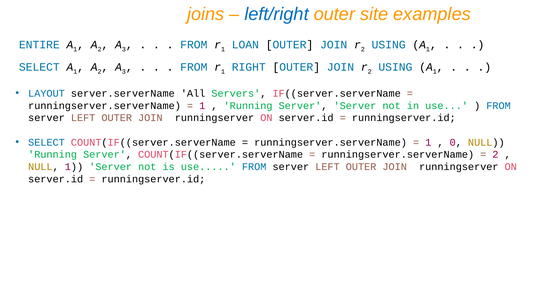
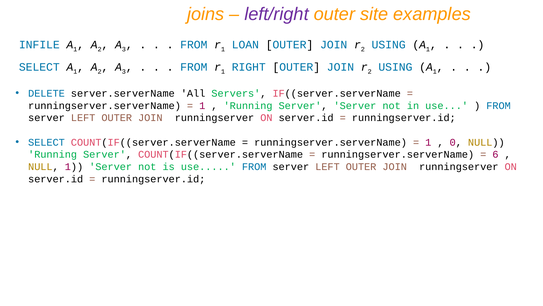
left/right colour: blue -> purple (277, 14)
ENTIRE: ENTIRE -> INFILE (39, 45)
LAYOUT: LAYOUT -> DELETE (46, 93)
2: 2 -> 6 (495, 154)
